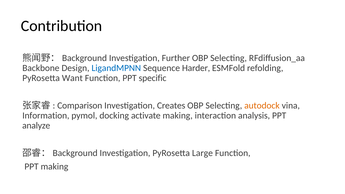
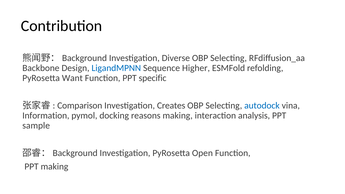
Further: Further -> Diverse (176, 58)
Harder: Harder -> Higher (196, 68)
autodock colour: orange -> blue (262, 105)
activate: activate -> reasons (146, 116)
analyze: analyze -> sample (36, 126)
Large: Large -> Open (202, 153)
